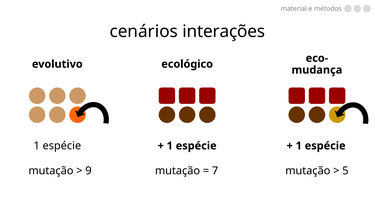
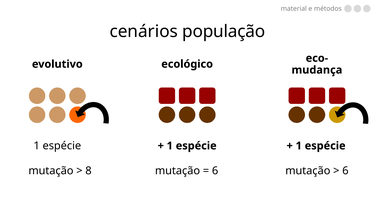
interações: interações -> população (224, 32)
9: 9 -> 8 (88, 171)
7: 7 -> 6 (215, 171)
5: 5 -> 6 (345, 171)
